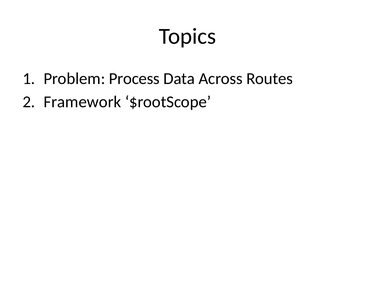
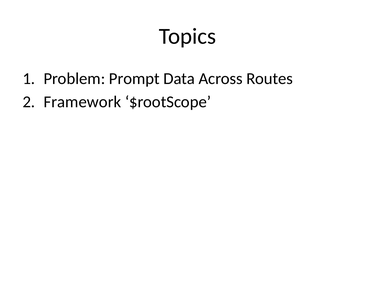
Process: Process -> Prompt (134, 79)
